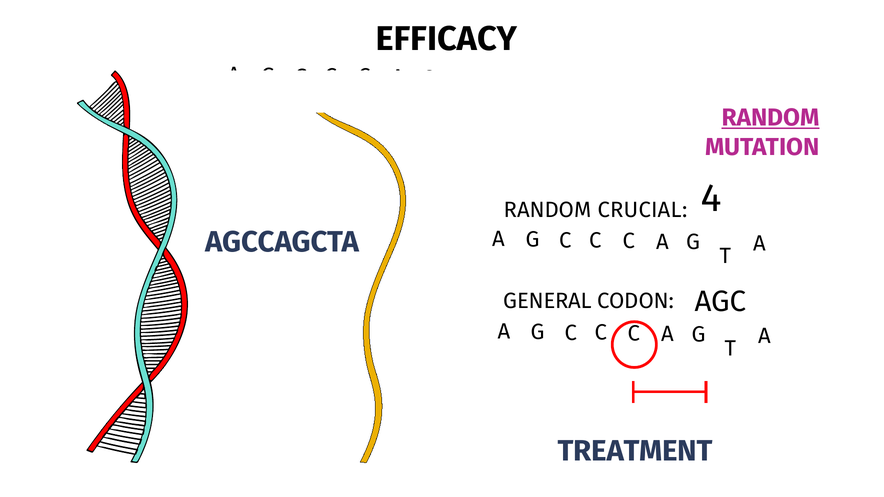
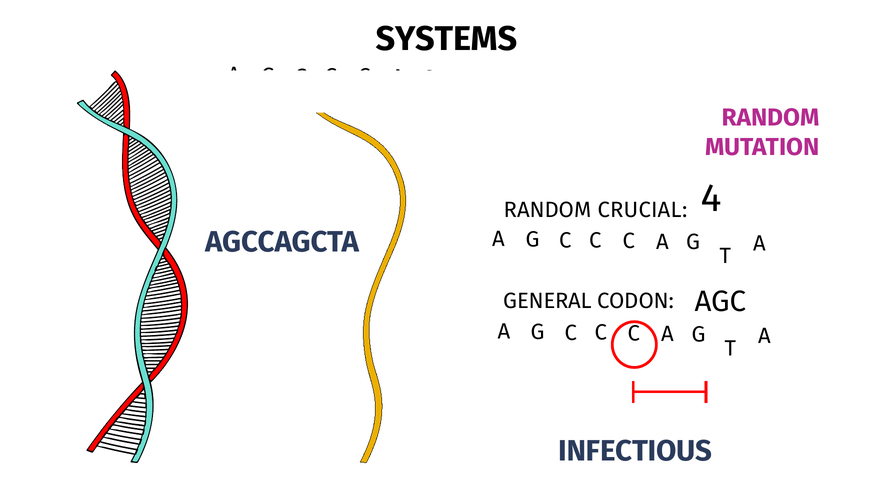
EFFICACY: EFFICACY -> SYSTEMS (447, 39)
RANDOM underline: present -> none (771, 118)
TREATMENT: TREATMENT -> INFECTIOUS (635, 451)
